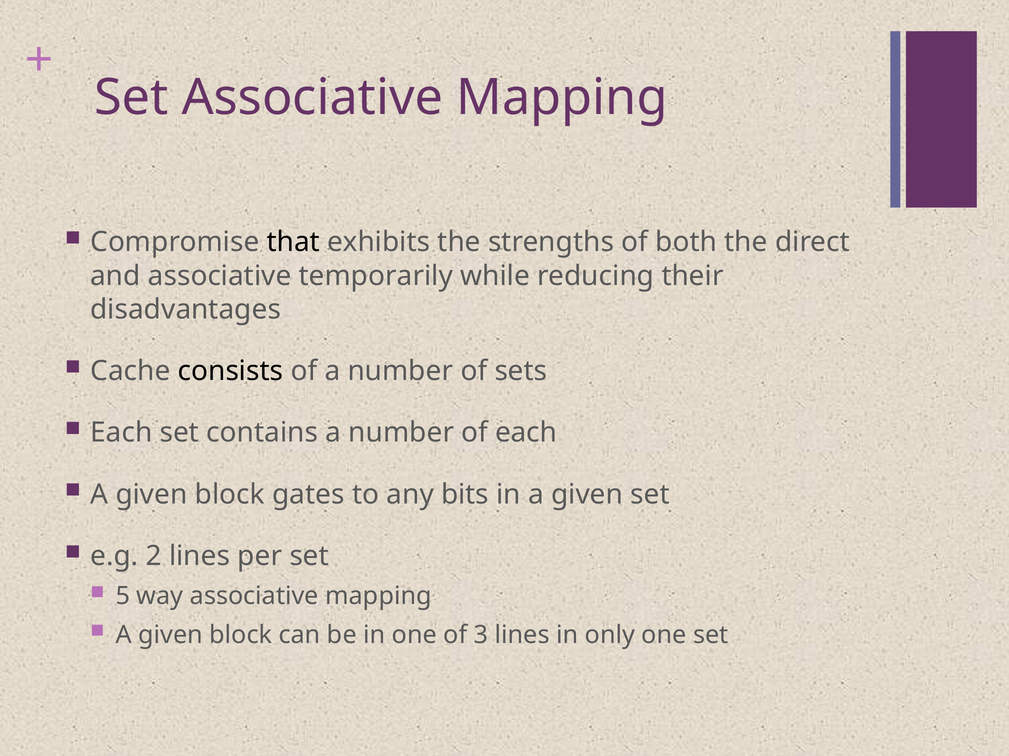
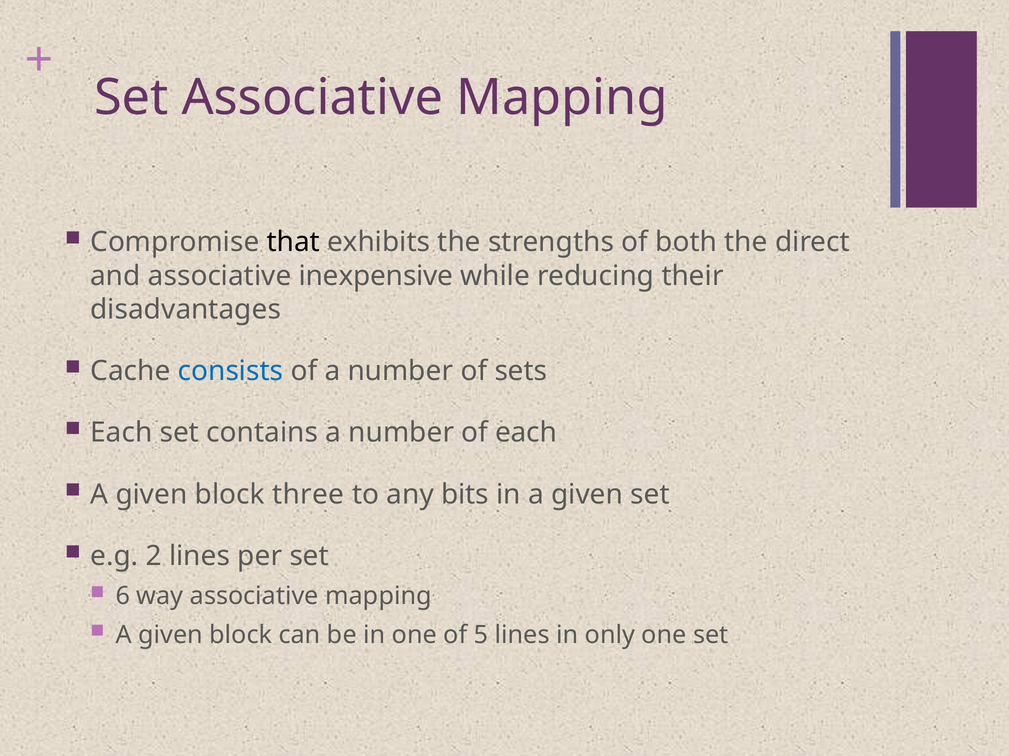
temporarily: temporarily -> inexpensive (376, 276)
consists colour: black -> blue (230, 371)
gates: gates -> three (308, 495)
5: 5 -> 6 (123, 597)
3: 3 -> 5 (481, 635)
